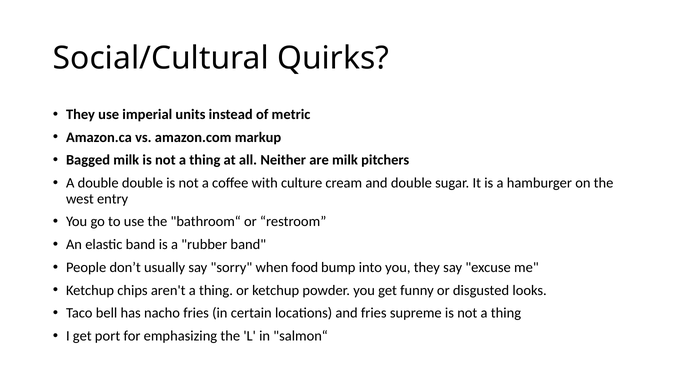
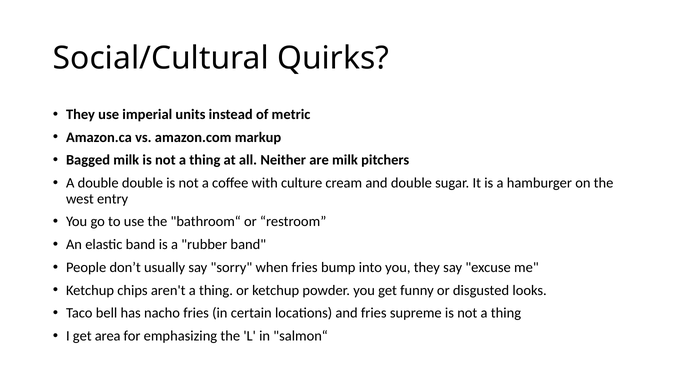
when food: food -> fries (305, 267)
port: port -> area (108, 336)
